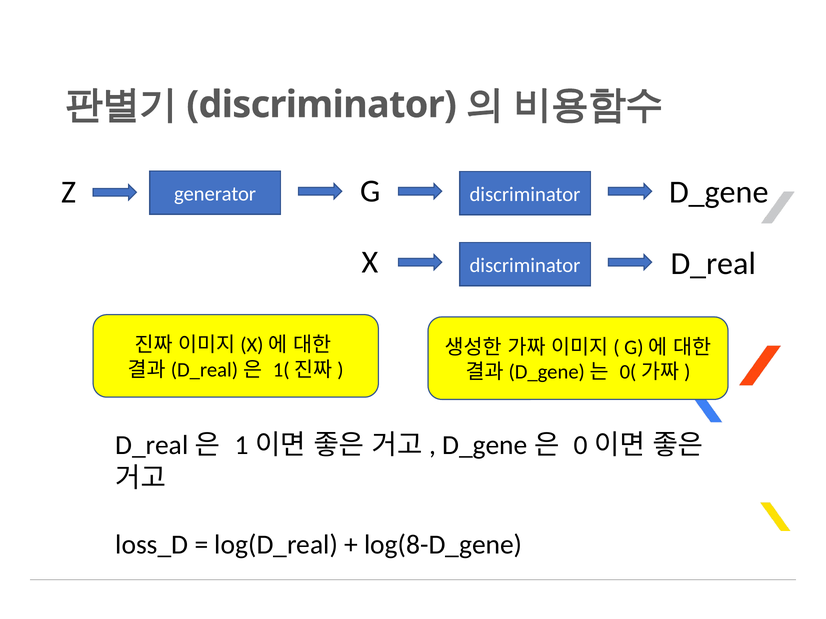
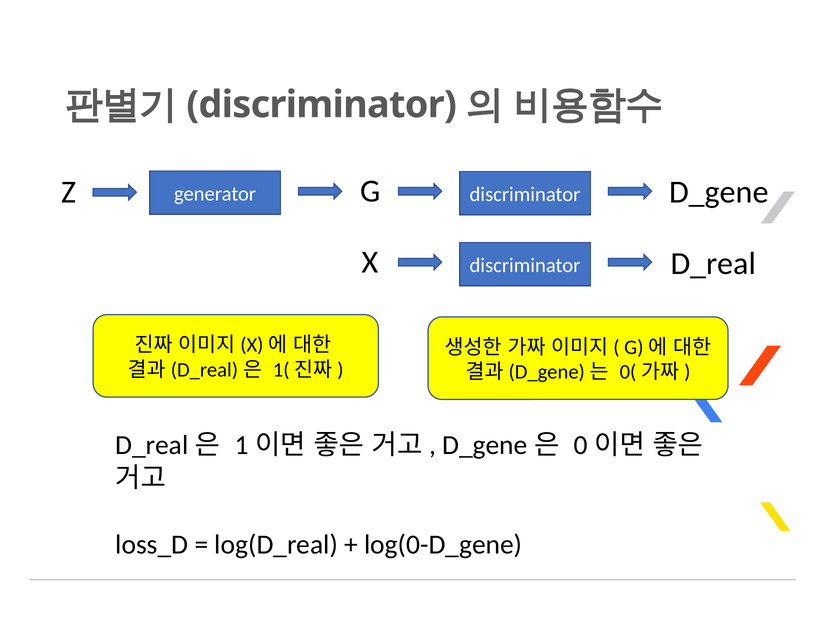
log(8-D_gene: log(8-D_gene -> log(0-D_gene (443, 545)
